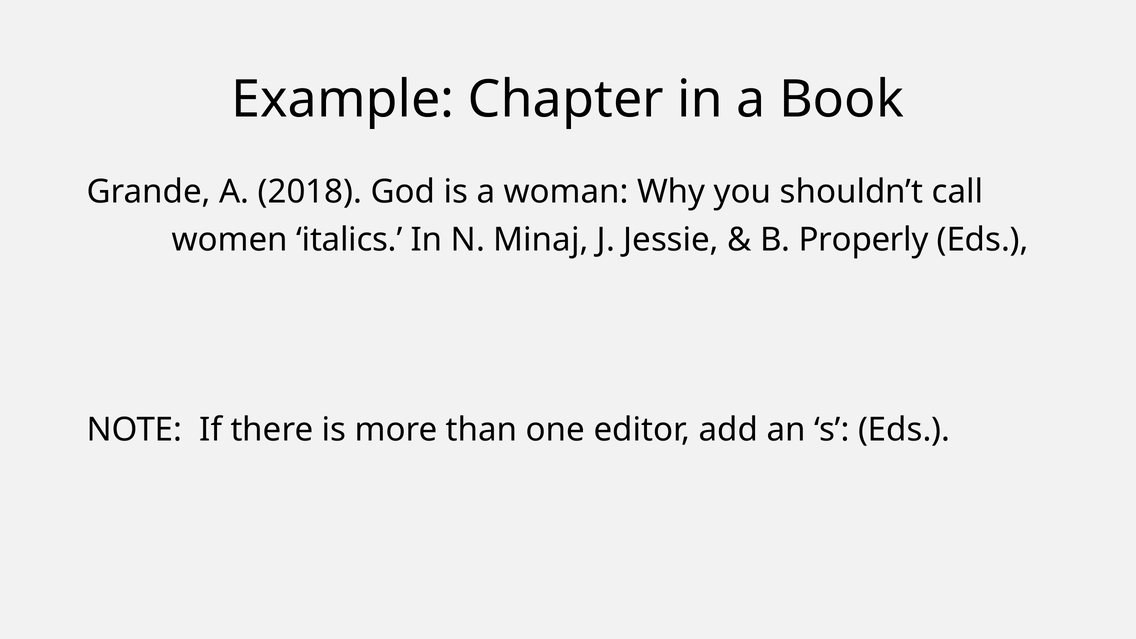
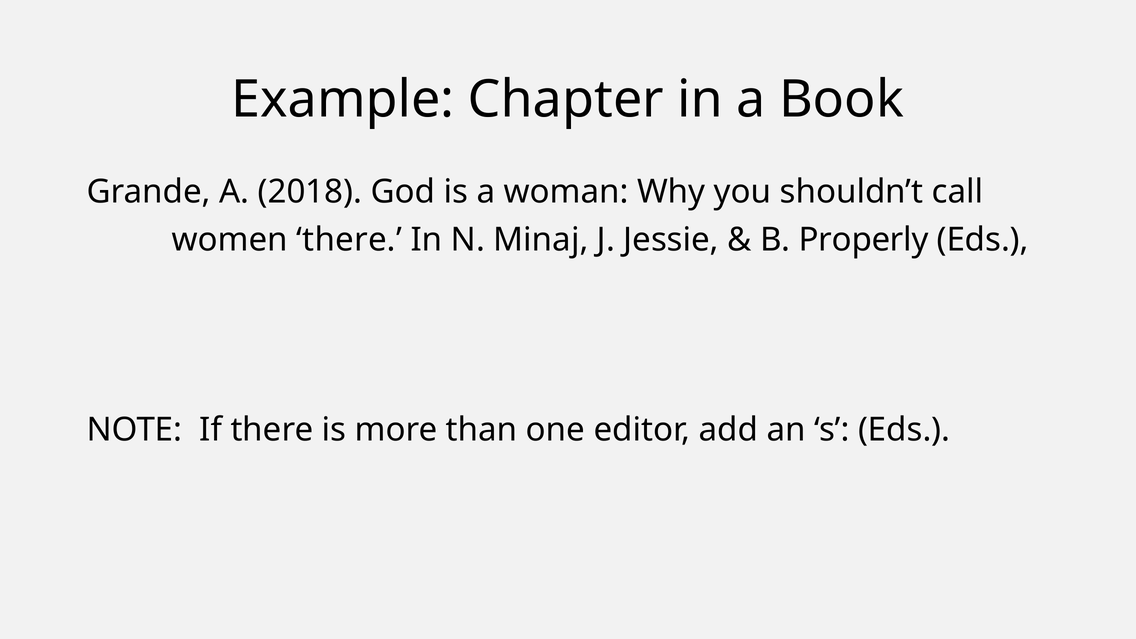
women italics: italics -> there (349, 240)
